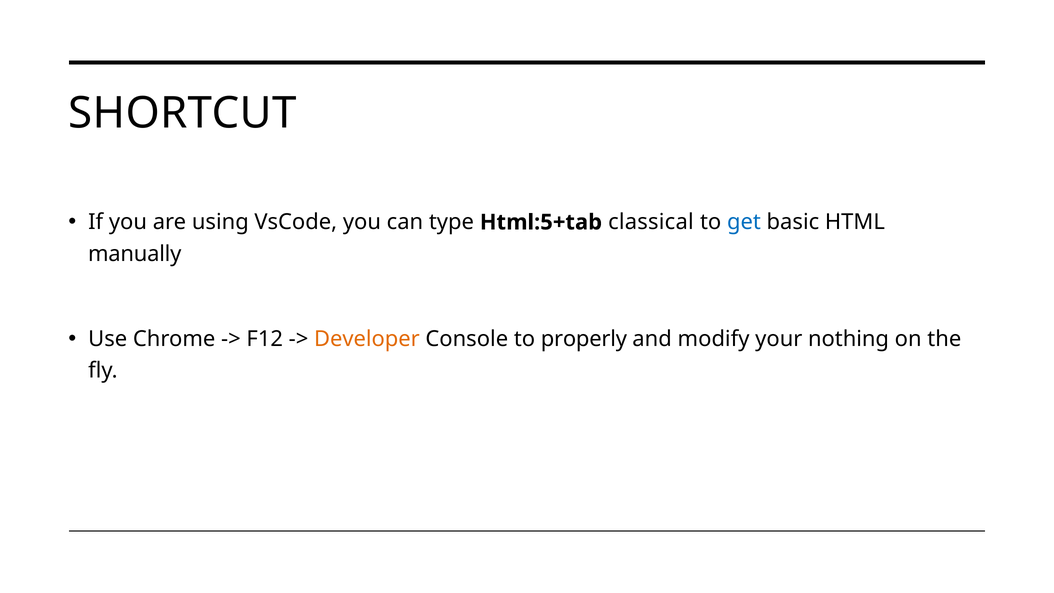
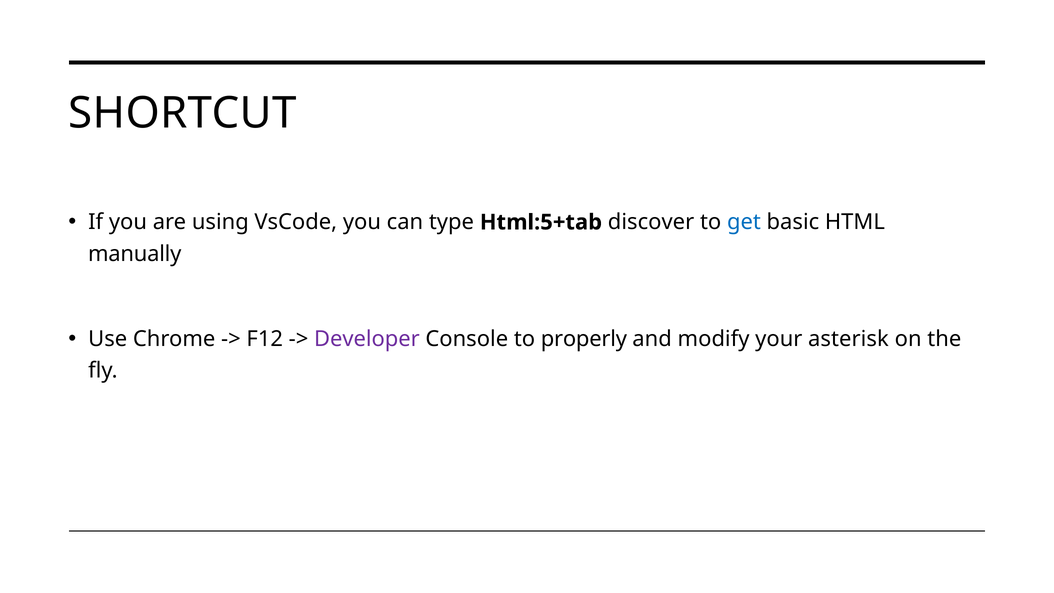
classical: classical -> discover (651, 222)
Developer colour: orange -> purple (367, 339)
nothing: nothing -> asterisk (848, 339)
